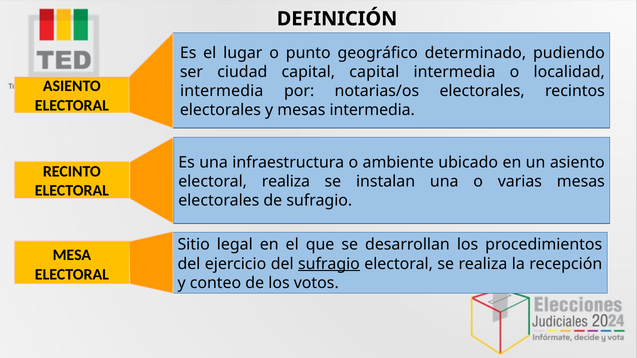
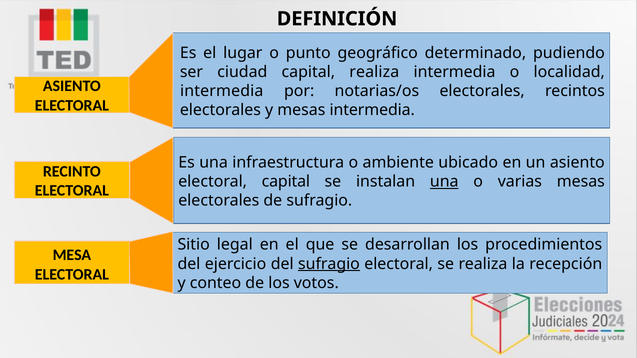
capital capital: capital -> realiza (374, 72)
electoral realiza: realiza -> capital (286, 182)
una underline: none -> present (444, 182)
